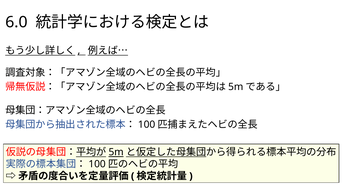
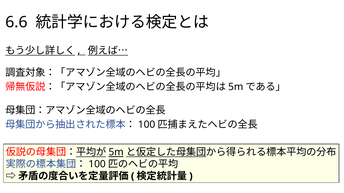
6.0: 6.0 -> 6.6 (16, 22)
